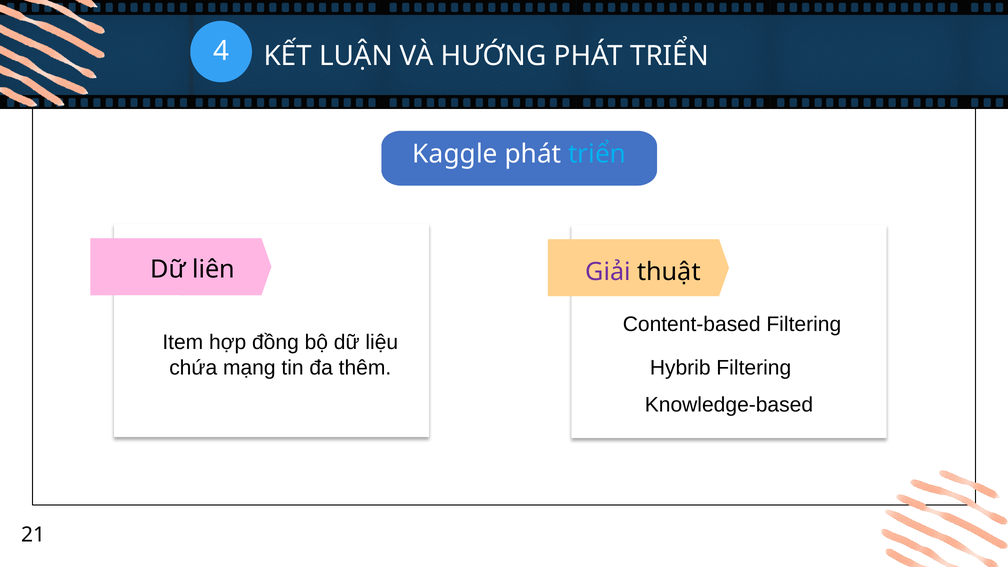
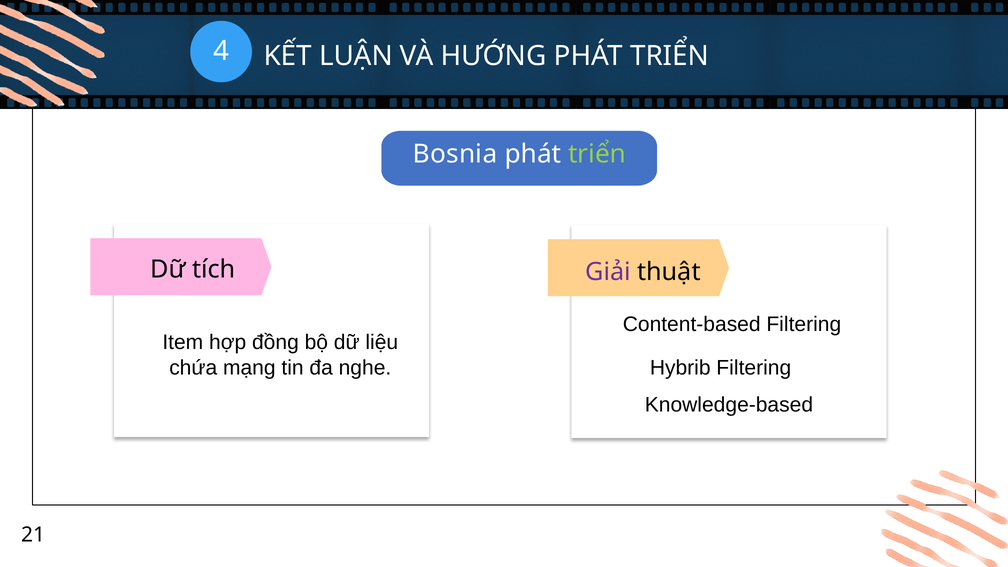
Kaggle: Kaggle -> Bosnia (455, 154)
triển colour: light blue -> light green (597, 154)
liên: liên -> tích (214, 270)
thêm: thêm -> nghe (365, 368)
